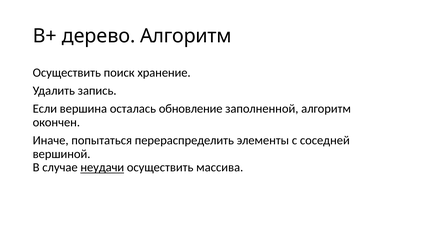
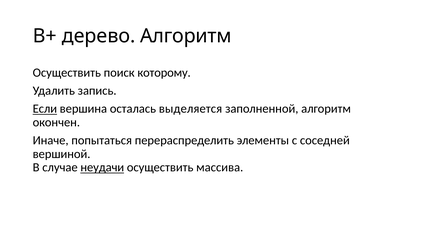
хранение: хранение -> которому (164, 73)
Если underline: none -> present (45, 109)
обновление: обновление -> выделяется (191, 109)
